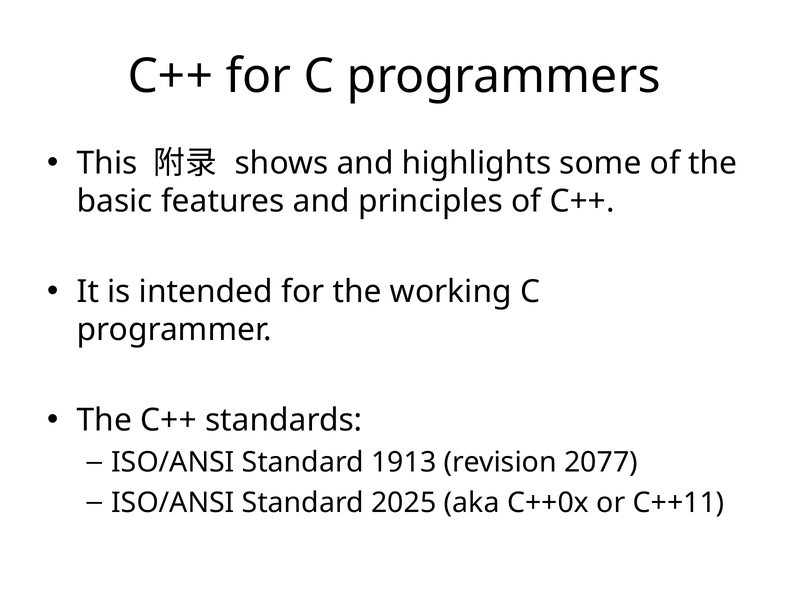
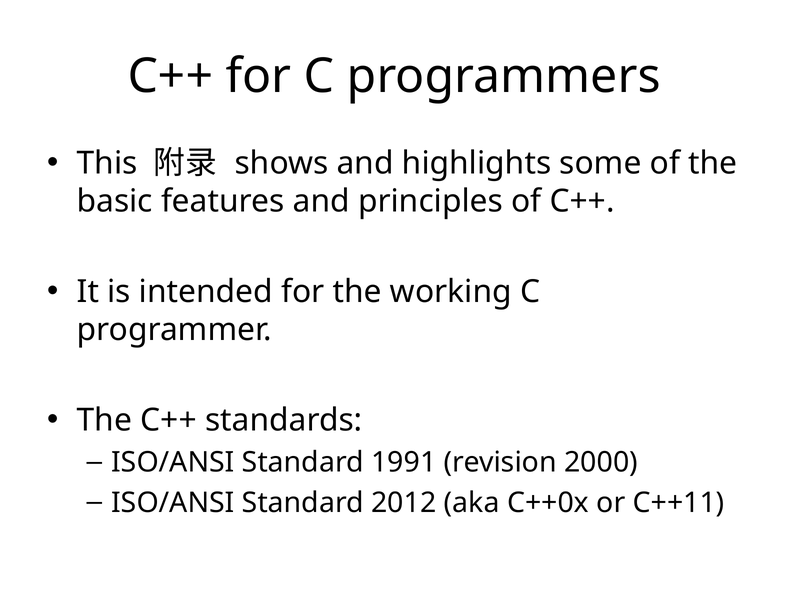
1913: 1913 -> 1991 (404, 462)
2077: 2077 -> 2000 (601, 462)
2025: 2025 -> 2012 (404, 503)
